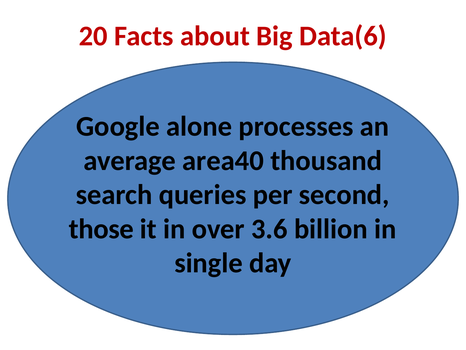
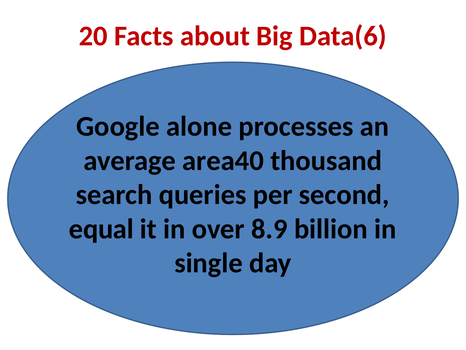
those: those -> equal (101, 229)
3.6: 3.6 -> 8.9 (269, 229)
